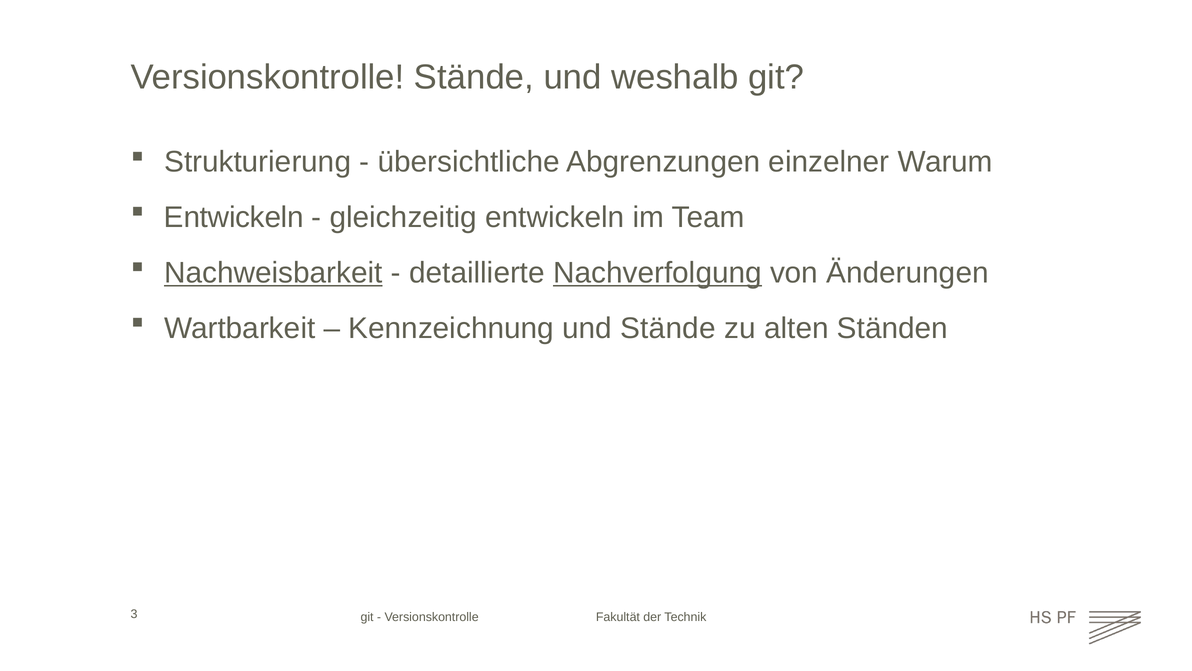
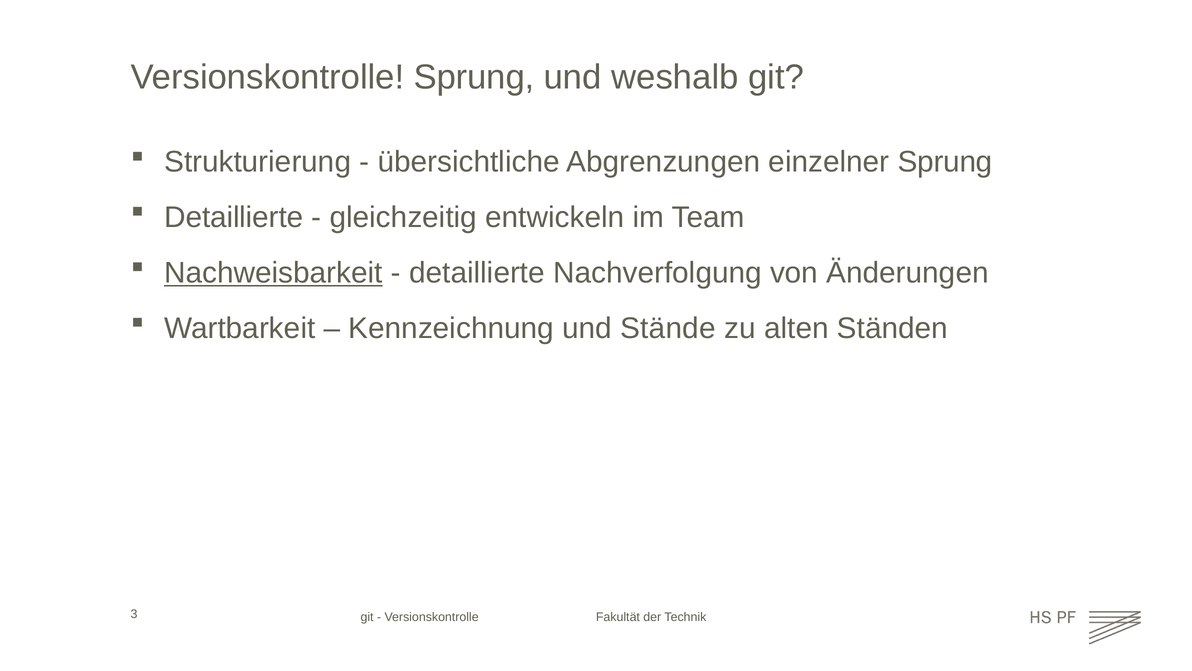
Versionskontrolle Stände: Stände -> Sprung (474, 77)
einzelner Warum: Warum -> Sprung (945, 162)
Entwickeln: Entwickeln -> Detaillierte (234, 217)
Nachverfolgung underline: present -> none (657, 273)
